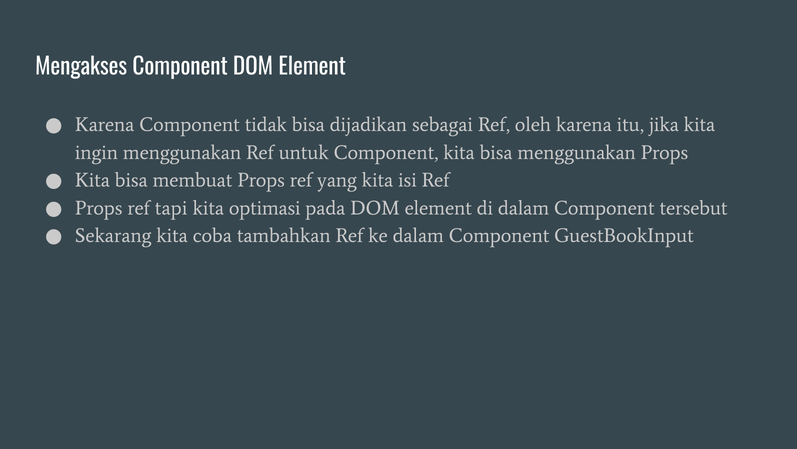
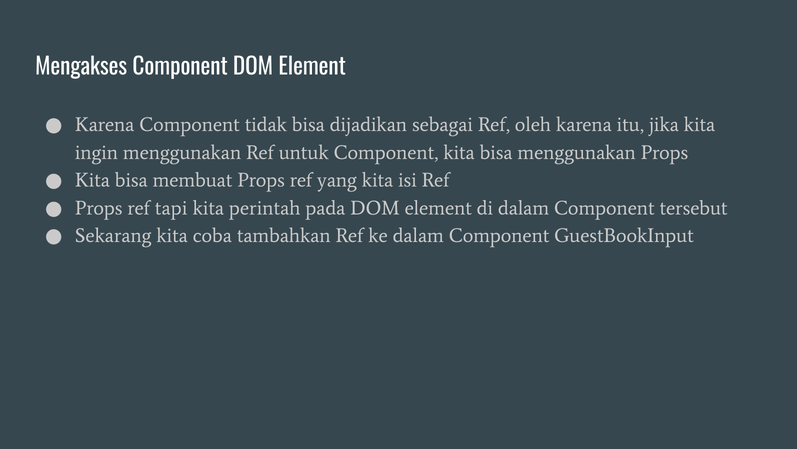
optimasi: optimasi -> perintah (265, 208)
